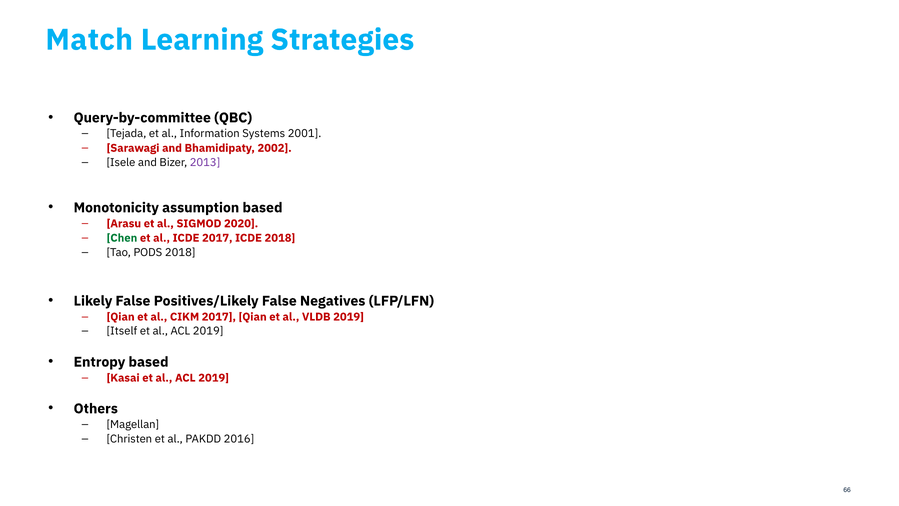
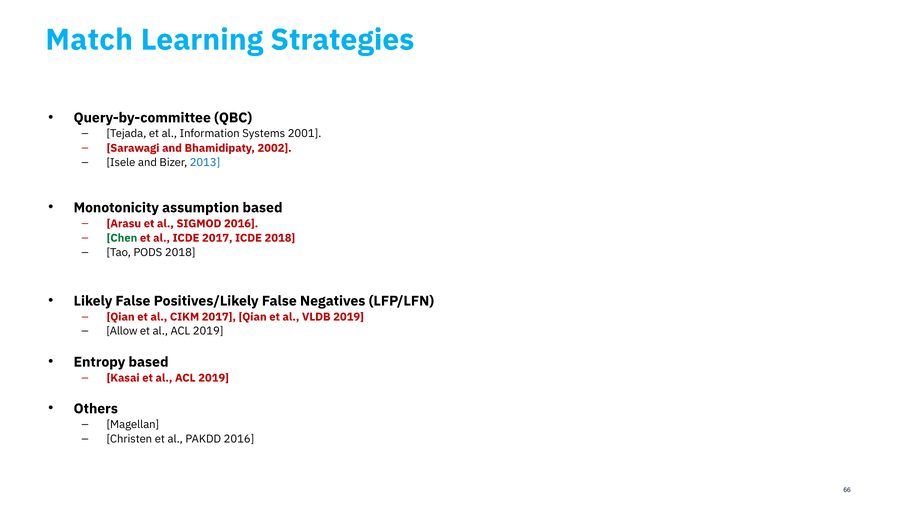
2013 colour: purple -> blue (205, 162)
SIGMOD 2020: 2020 -> 2016 (241, 223)
Itself: Itself -> Allow (122, 331)
